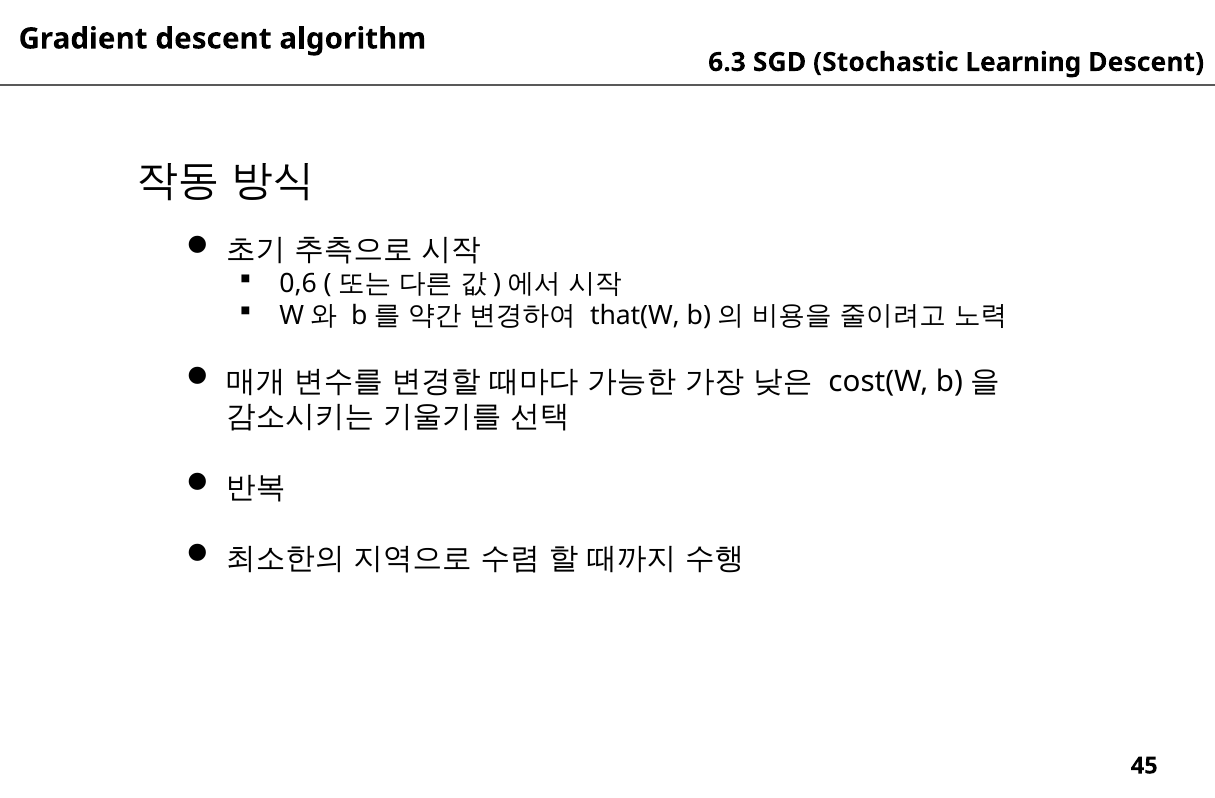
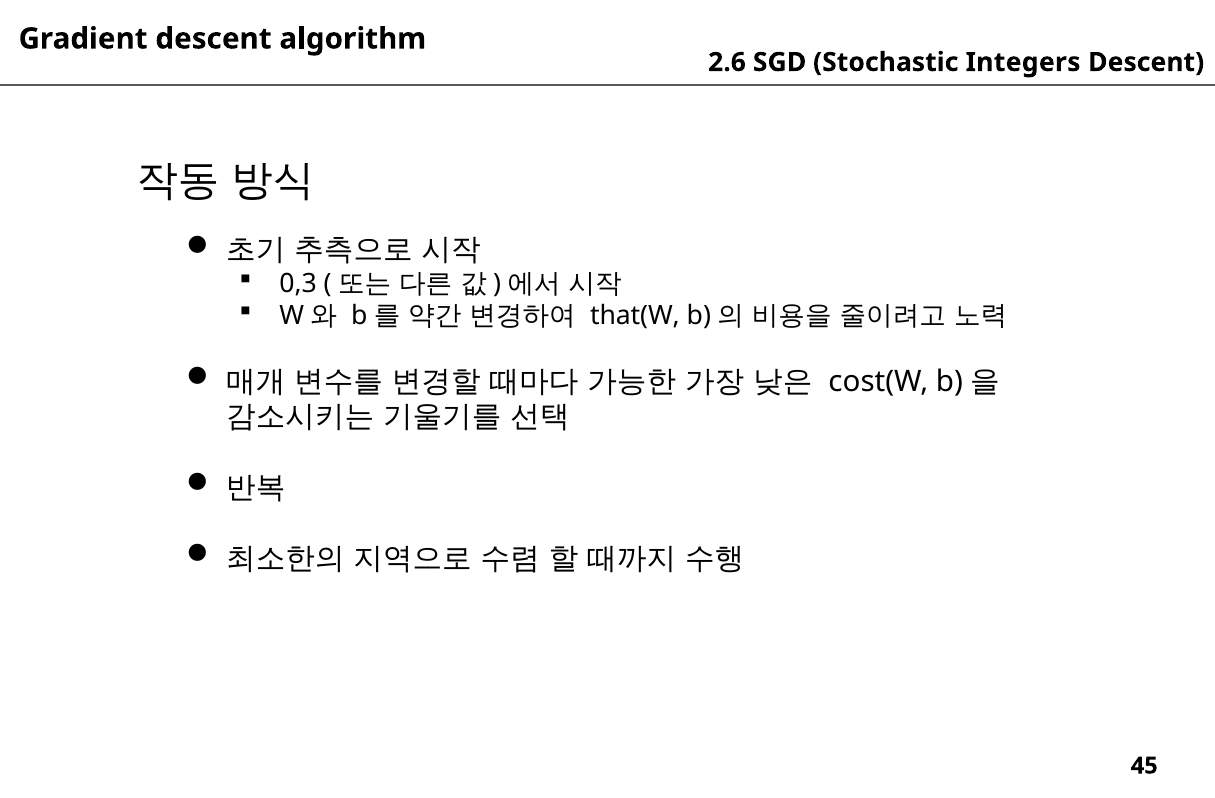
6.3: 6.3 -> 2.6 (727, 62)
Learning: Learning -> Integers (1023, 62)
0,6: 0,6 -> 0,3 (298, 284)
